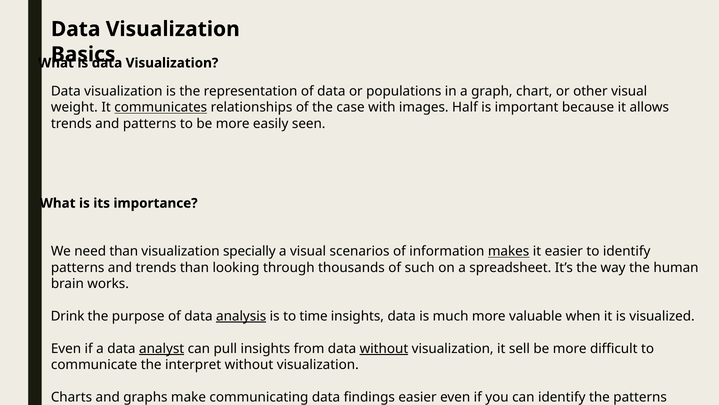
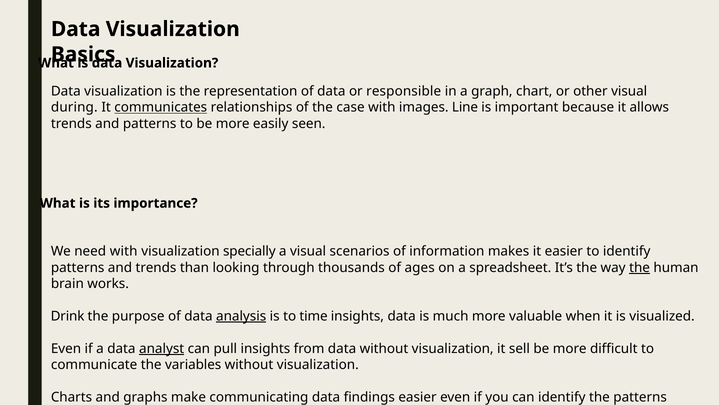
populations: populations -> responsible (404, 91)
weight: weight -> during (74, 107)
Half: Half -> Line (465, 107)
need than: than -> with (124, 251)
makes underline: present -> none (509, 251)
such: such -> ages (420, 267)
the underline: none -> present (640, 267)
without underline: present -> none (384, 348)
interpret: interpret -> variables (193, 364)
